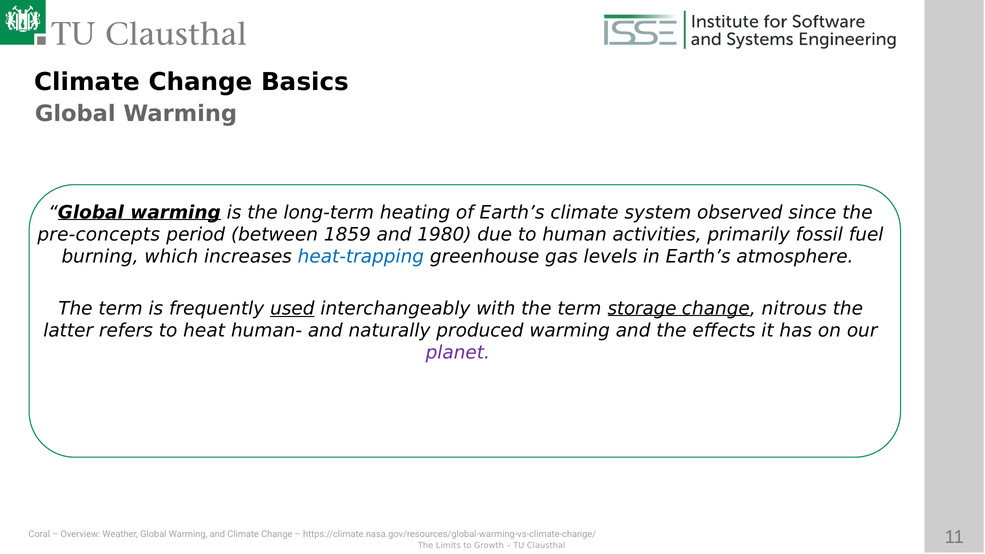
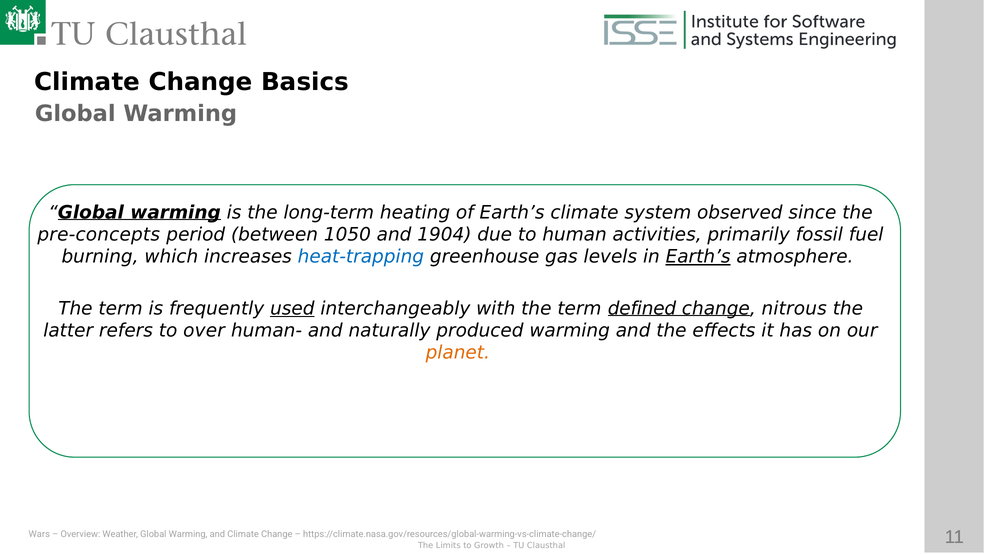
1859: 1859 -> 1050 (347, 235)
1980: 1980 -> 1904 (444, 235)
Earth’s underline: none -> present (698, 257)
storage: storage -> defined (642, 309)
heat: heat -> over (204, 331)
planet colour: purple -> orange (458, 353)
Coral: Coral -> Wars (39, 534)
